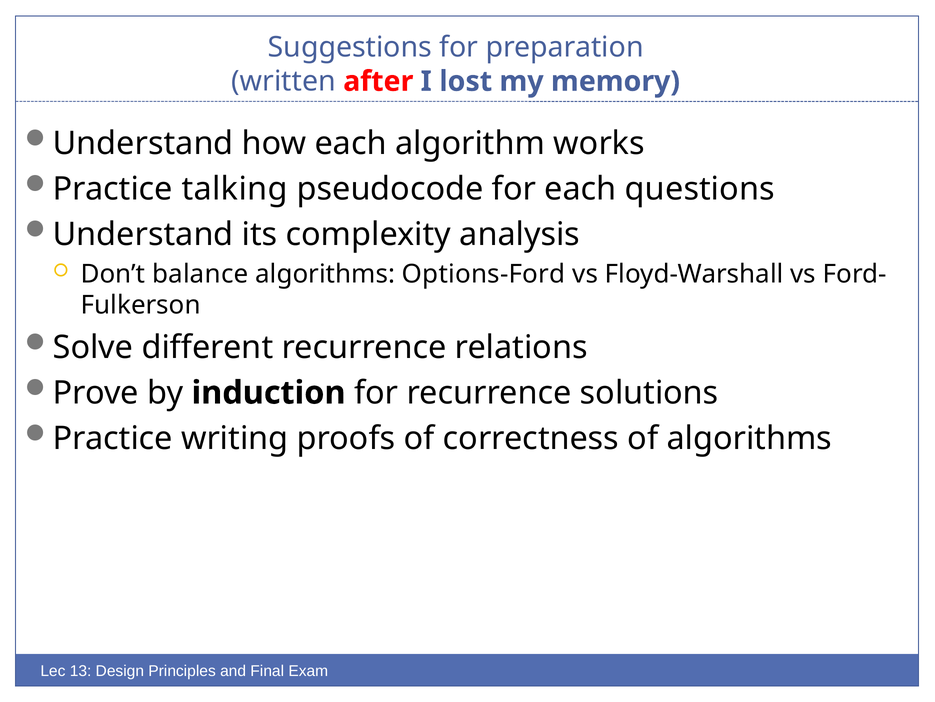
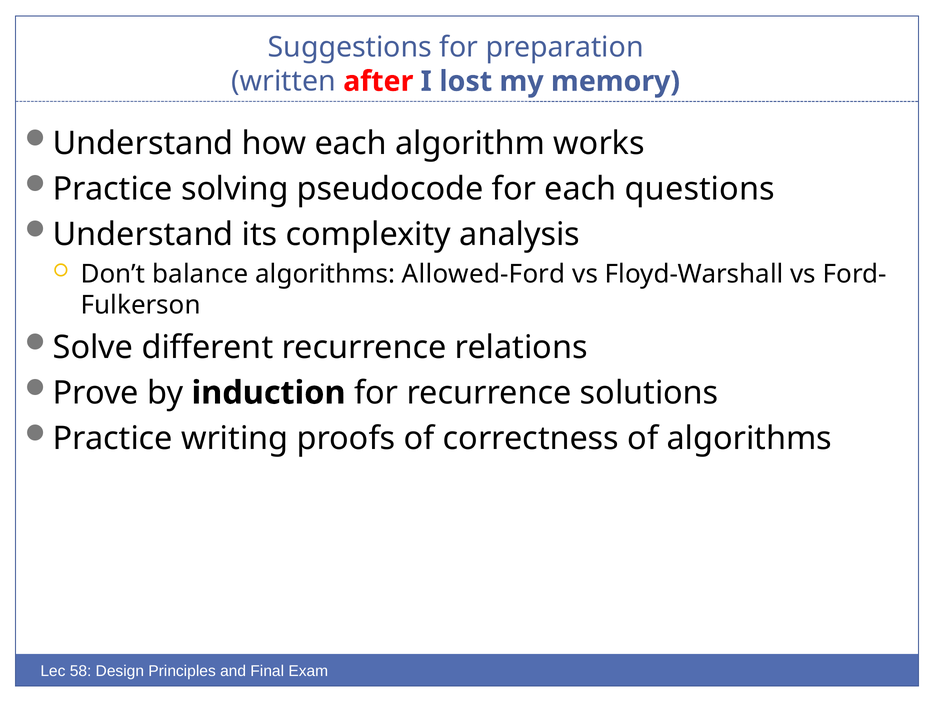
talking: talking -> solving (235, 189)
Options-Ford: Options-Ford -> Allowed-Ford (484, 274)
13: 13 -> 58 (81, 671)
